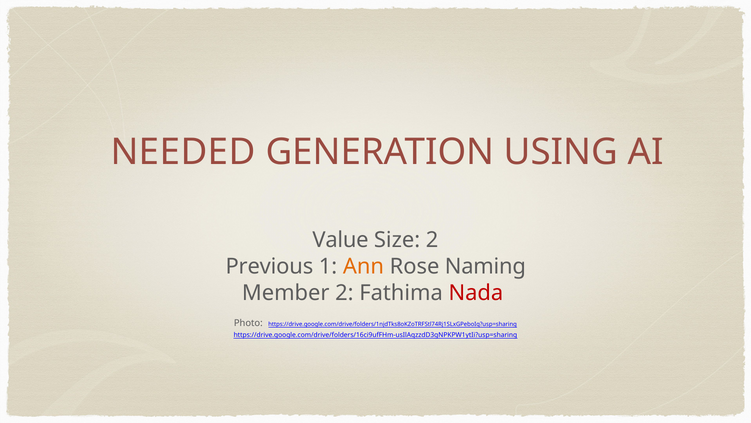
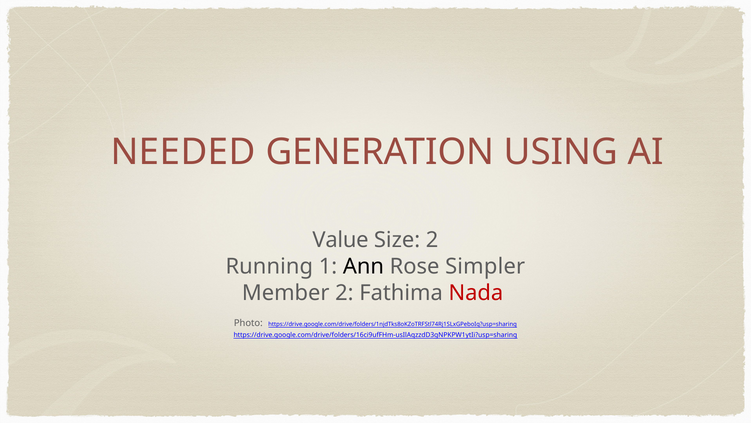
Previous: Previous -> Running (269, 266)
Ann colour: orange -> black (363, 266)
Naming: Naming -> Simpler (485, 266)
